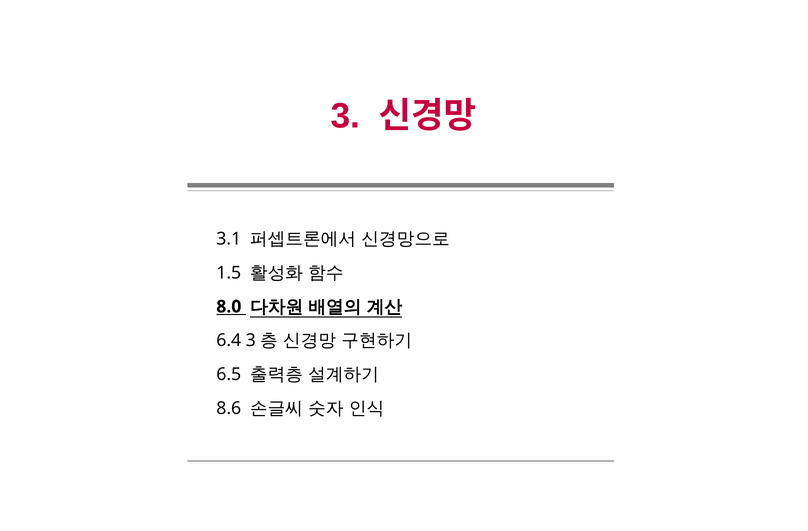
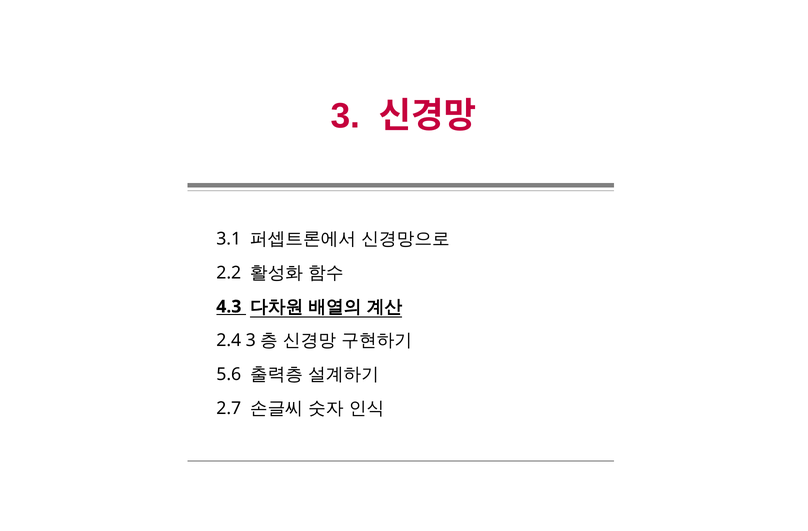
1.5: 1.5 -> 2.2 (229, 273)
8.0: 8.0 -> 4.3 (229, 306)
6.4: 6.4 -> 2.4 (229, 340)
6.5: 6.5 -> 5.6 (229, 374)
8.6: 8.6 -> 2.7 (229, 408)
